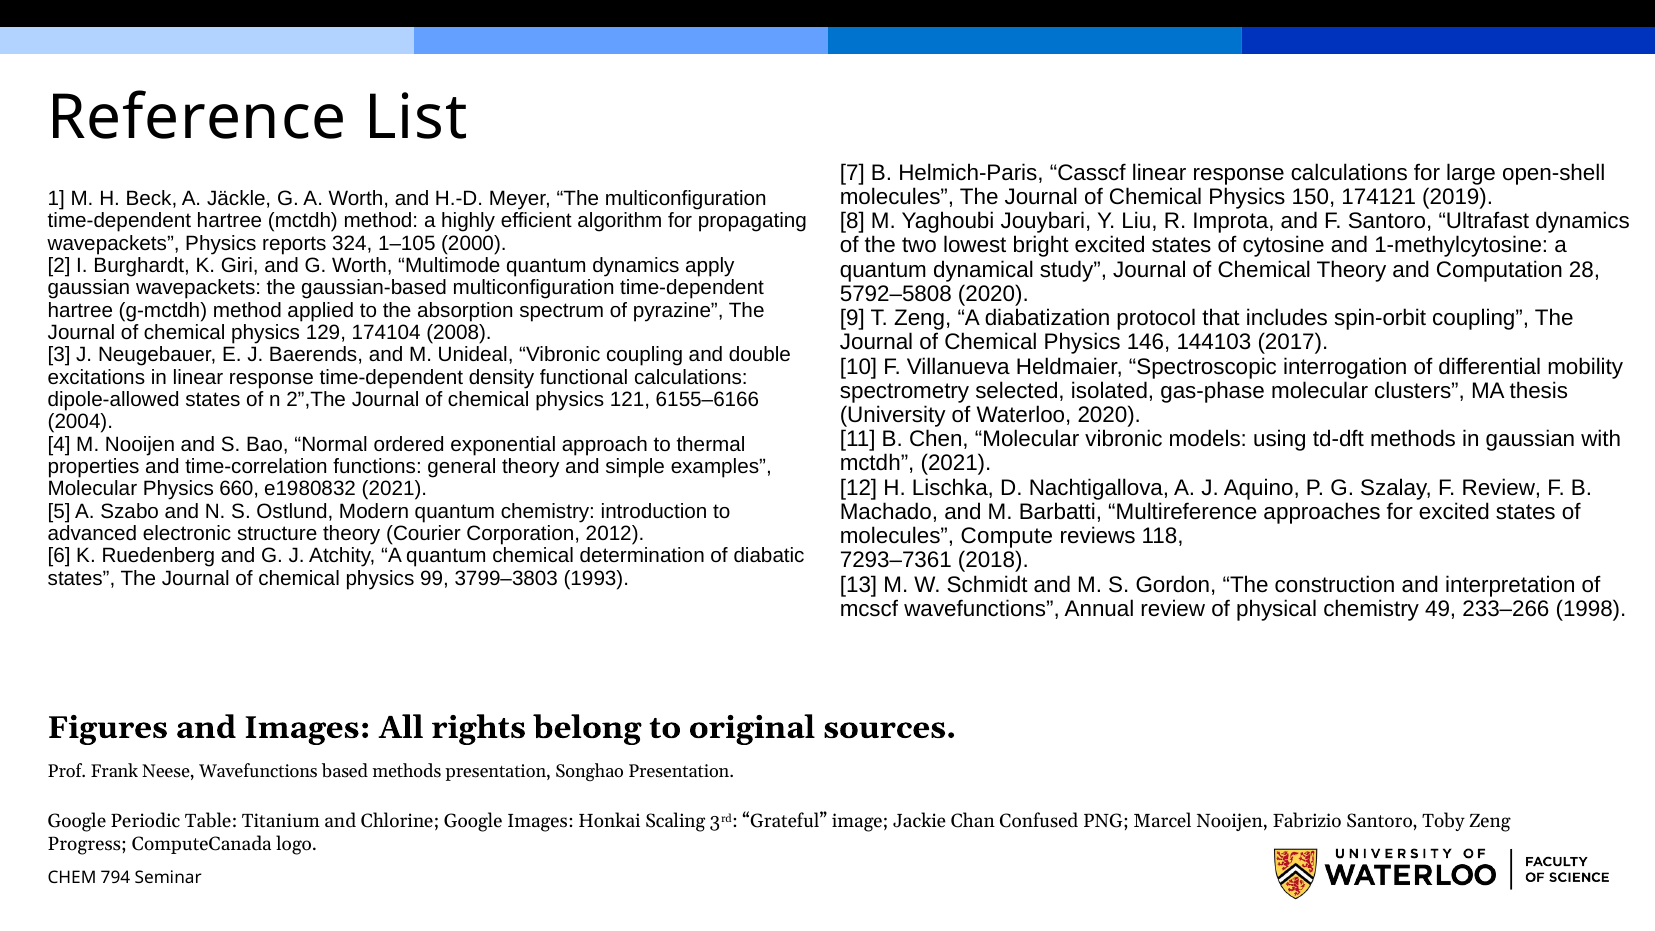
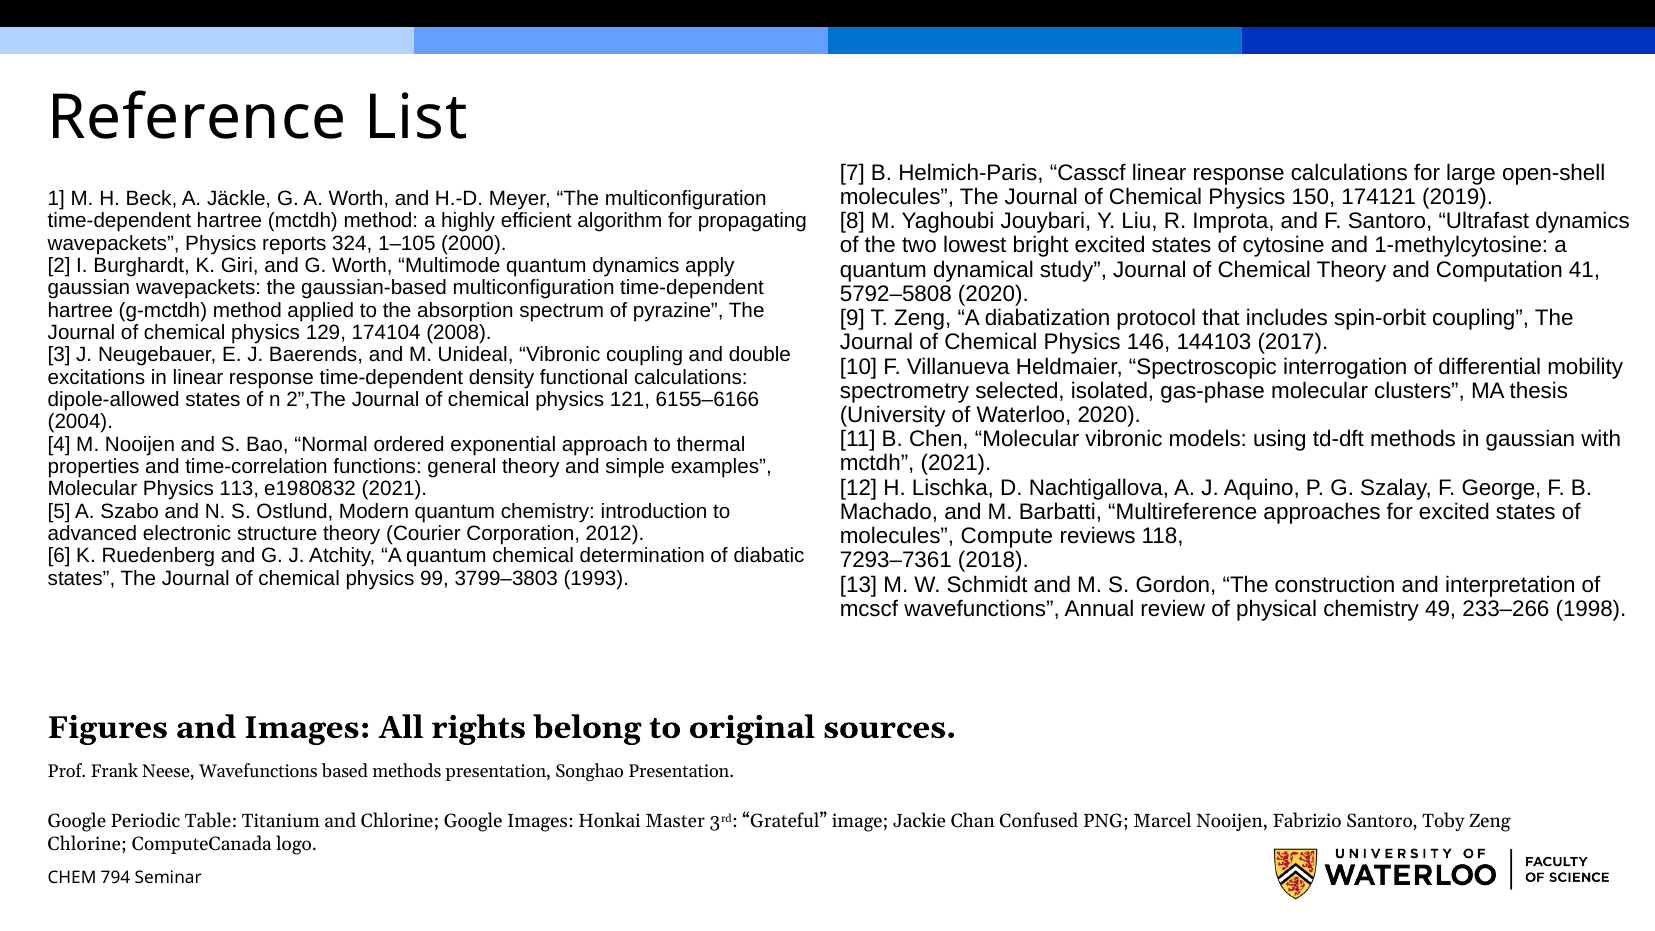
28: 28 -> 41 (1584, 270)
F Review: Review -> George (1501, 488)
660: 660 -> 113 (239, 489)
Scaling: Scaling -> Master (675, 821)
Progress: Progress -> Chlorine (87, 844)
